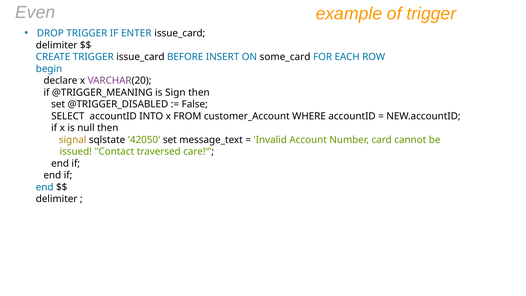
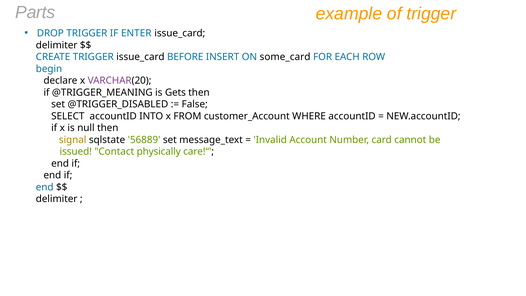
Even: Even -> Parts (35, 13)
Sign: Sign -> Gets (175, 92)
42050: 42050 -> 56889 (144, 140)
traversed: traversed -> physically (159, 152)
